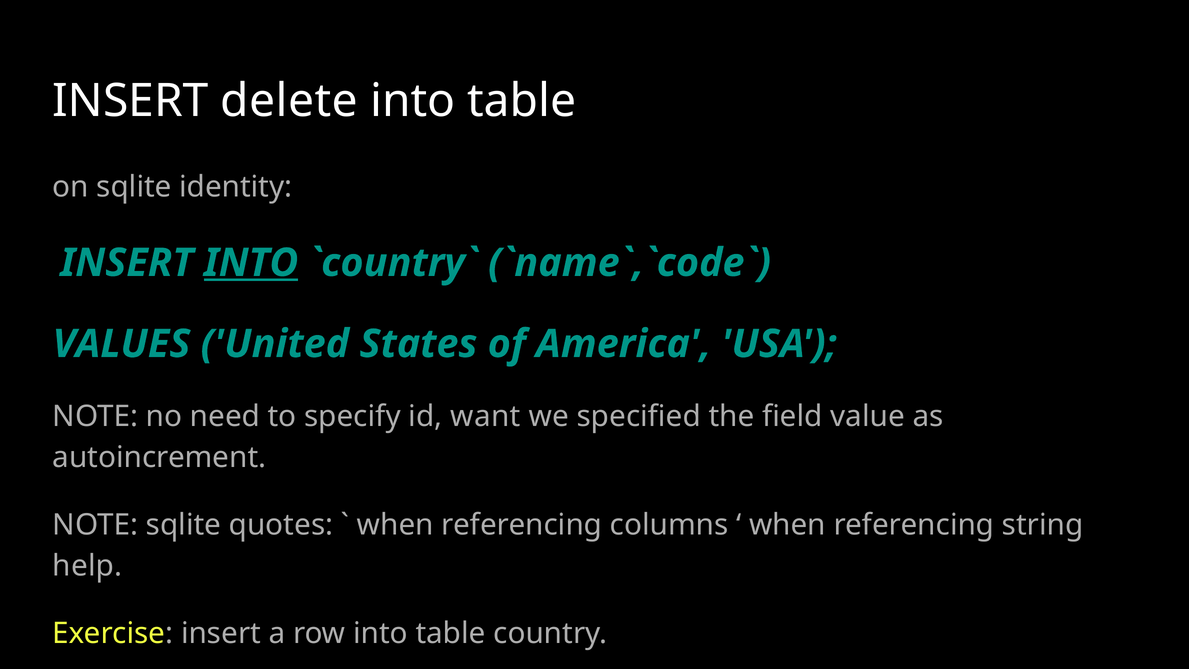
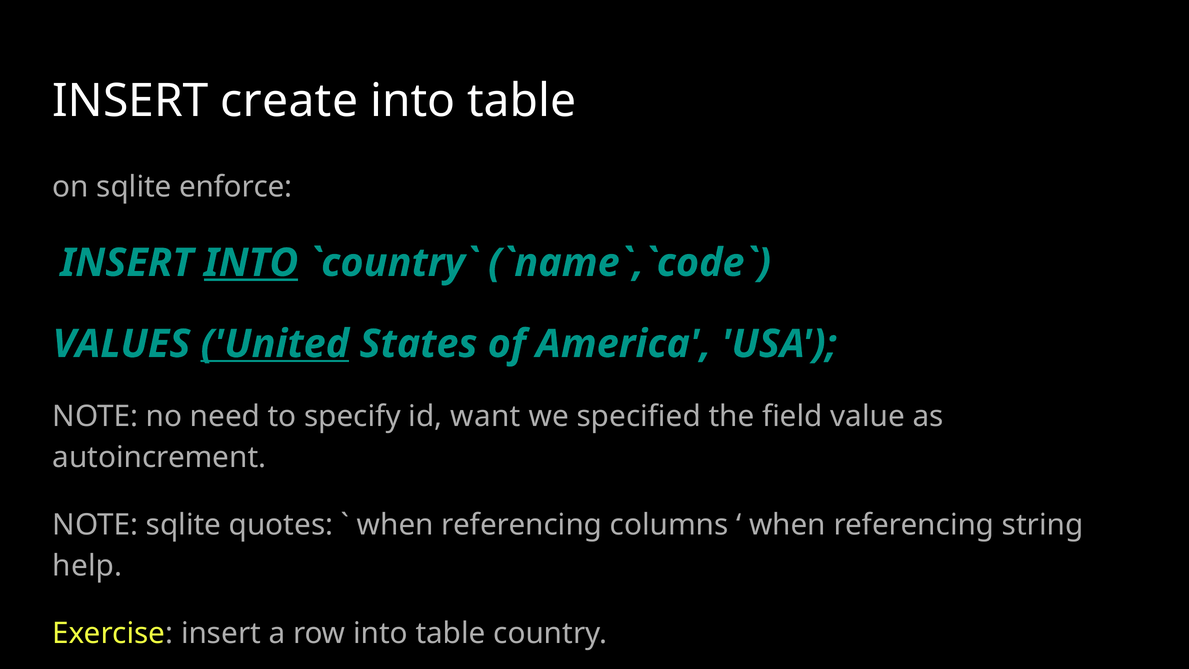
delete: delete -> create (289, 101)
identity: identity -> enforce (236, 187)
United underline: none -> present (275, 344)
